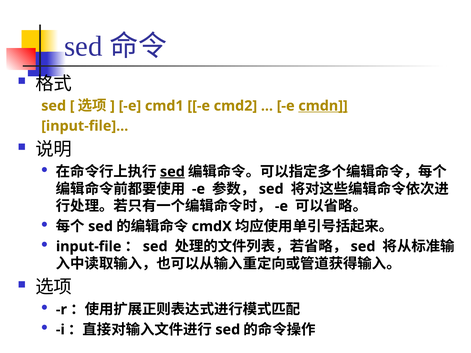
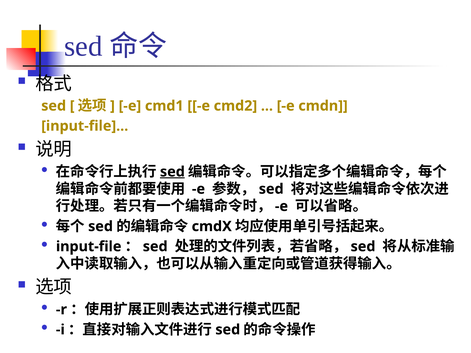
cmdn underline: present -> none (323, 106)
